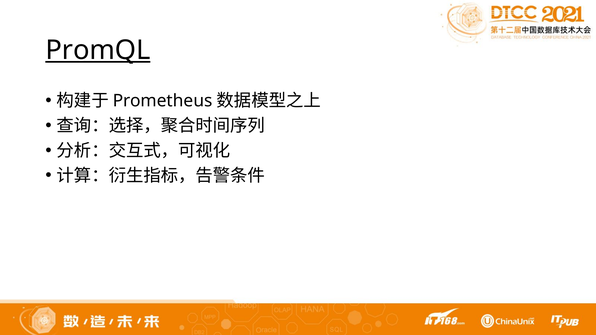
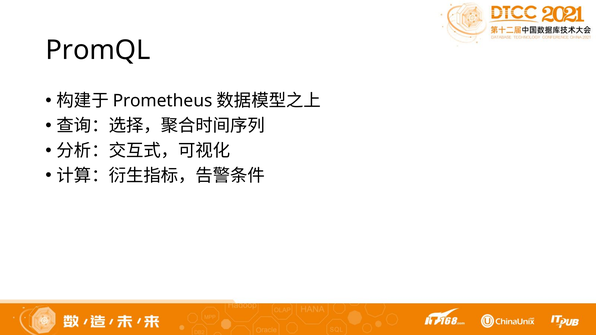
PromQL underline: present -> none (98, 50)
